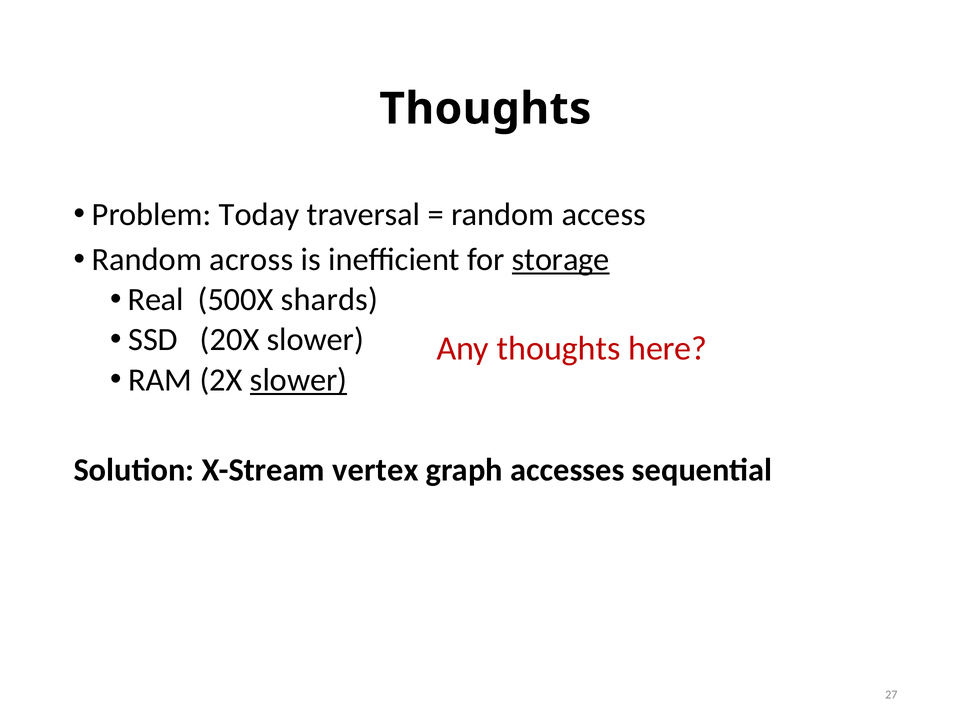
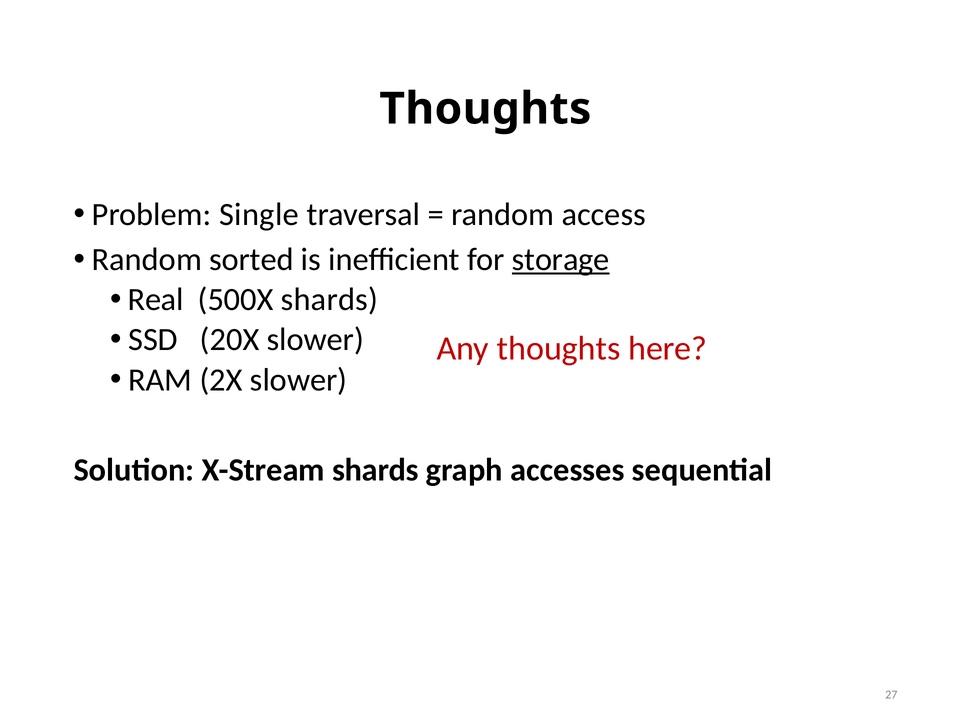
Today: Today -> Single (259, 215)
across: across -> sorted (251, 260)
slower underline: present -> none (299, 380)
X-Stream vertex: vertex -> shards (376, 470)
